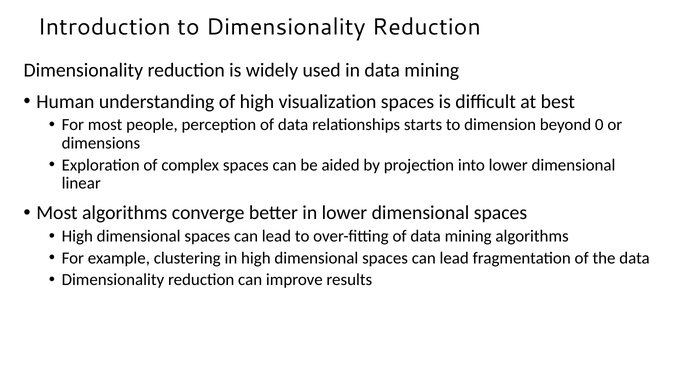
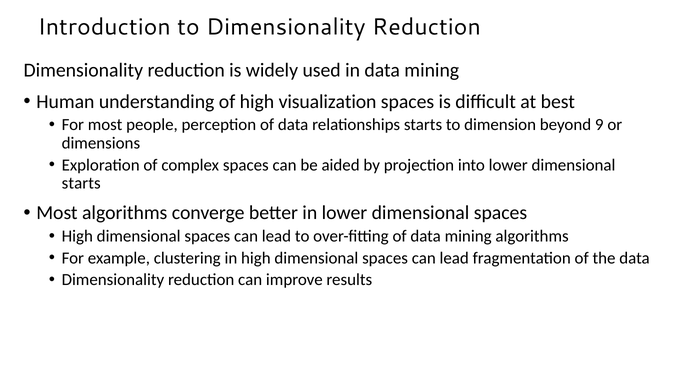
0: 0 -> 9 (599, 125)
linear: linear -> starts (81, 183)
